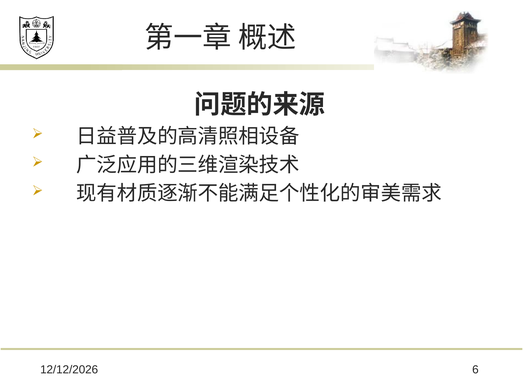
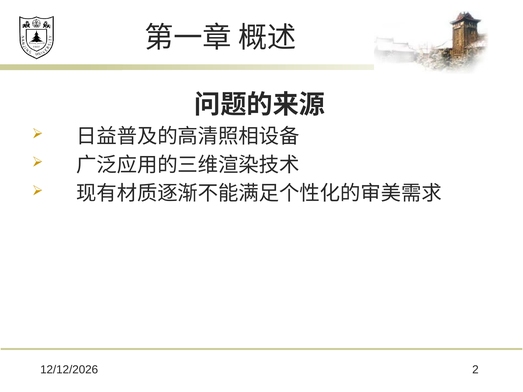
6: 6 -> 2 (475, 370)
